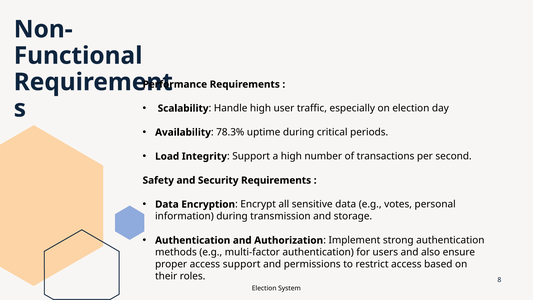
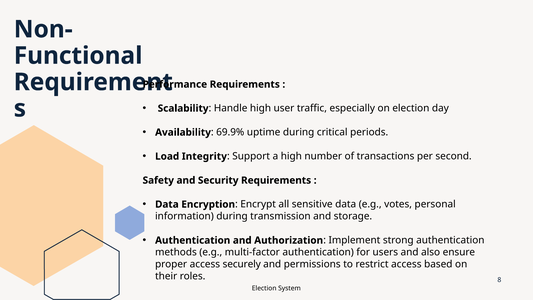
78.3%: 78.3% -> 69.9% (230, 132)
access support: support -> securely (242, 264)
